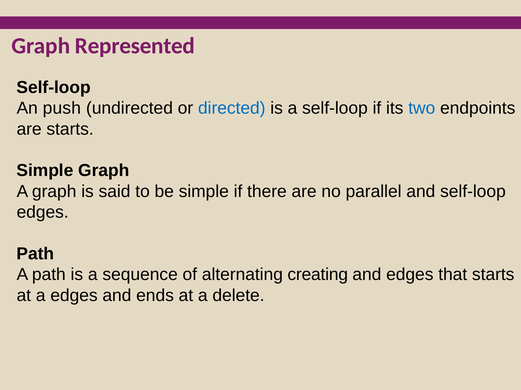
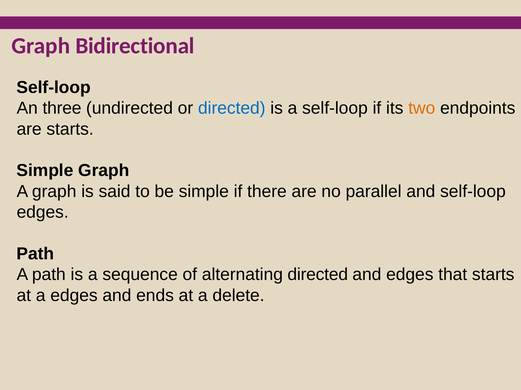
Represented: Represented -> Bidirectional (135, 46)
push: push -> three (62, 108)
two colour: blue -> orange (422, 108)
alternating creating: creating -> directed (318, 275)
